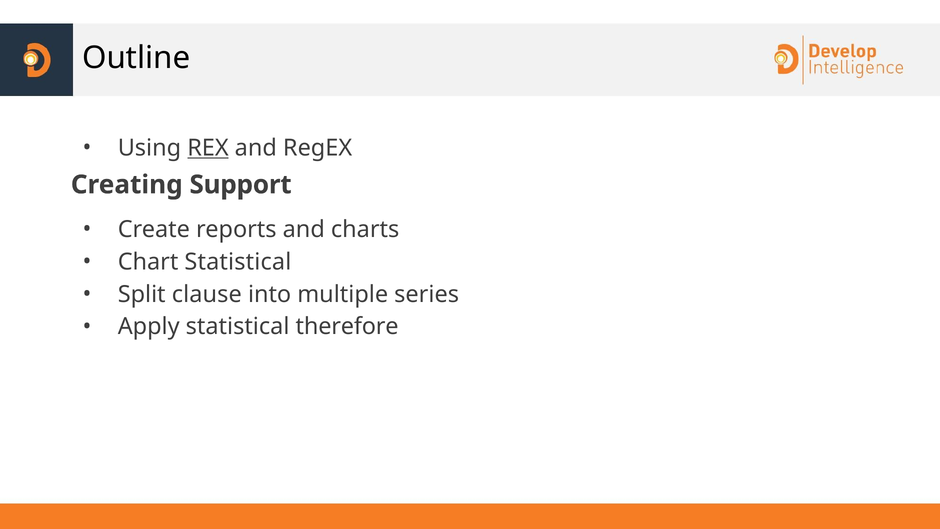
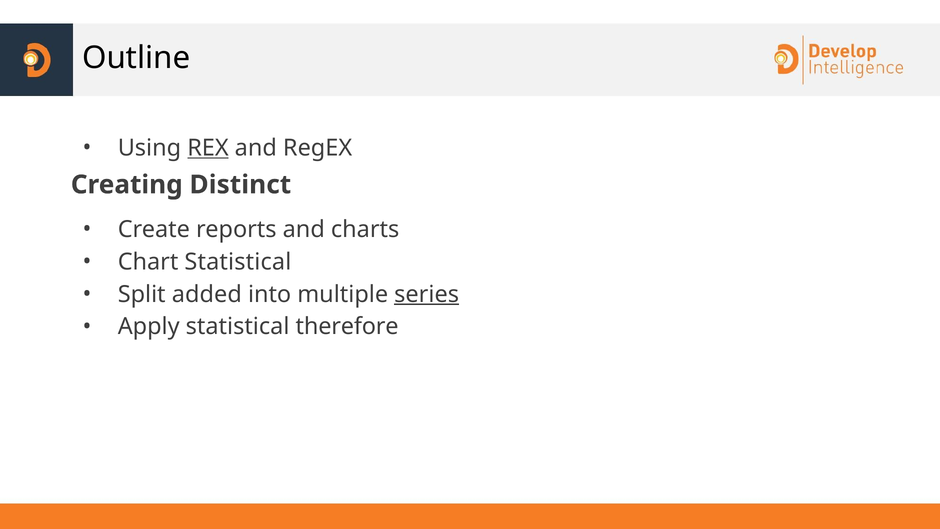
Support: Support -> Distinct (240, 185)
clause: clause -> added (207, 294)
series underline: none -> present (427, 294)
